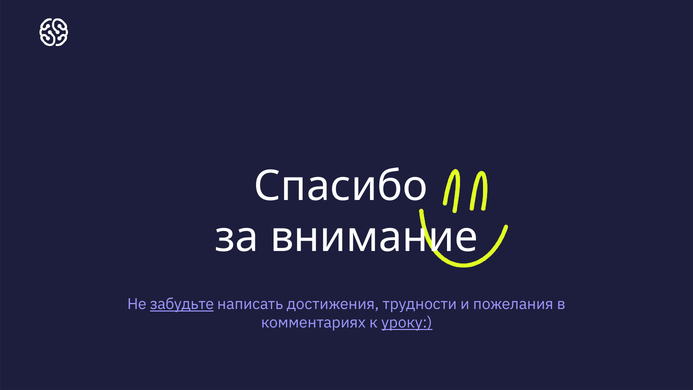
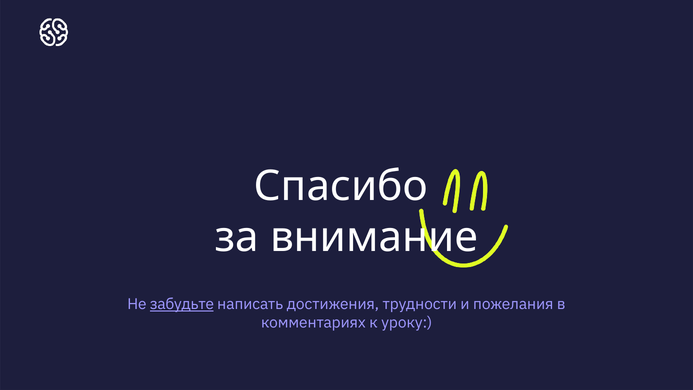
уроку underline: present -> none (407, 323)
